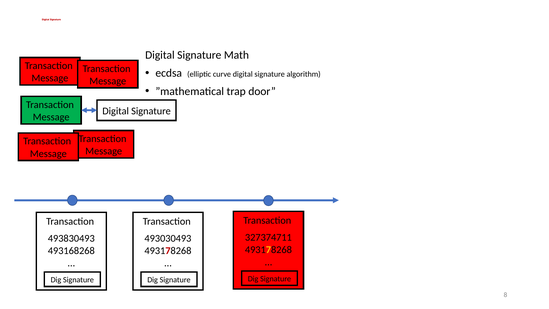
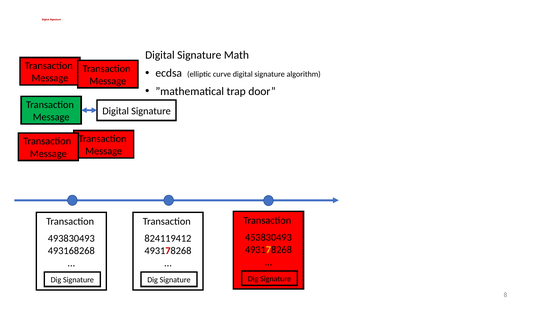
327374711: 327374711 -> 453830493 (268, 237)
493030493: 493030493 -> 824119412 (168, 238)
